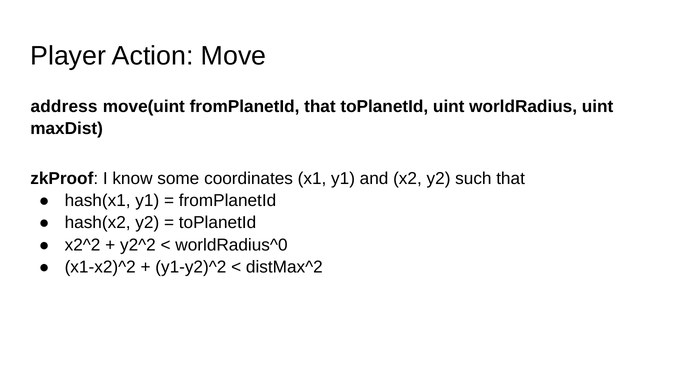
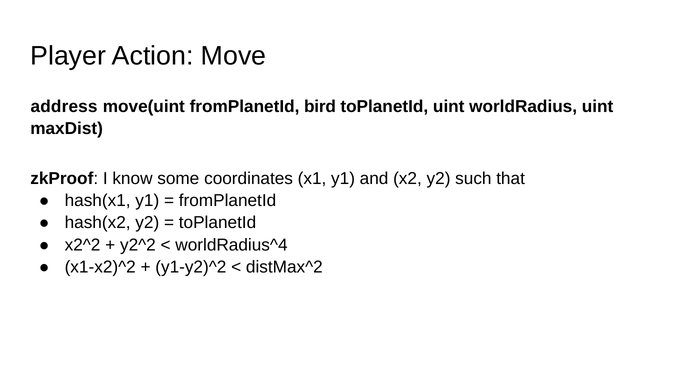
fromPlanetId that: that -> bird (320, 106)
worldRadius^0: worldRadius^0 -> worldRadius^4 (231, 245)
